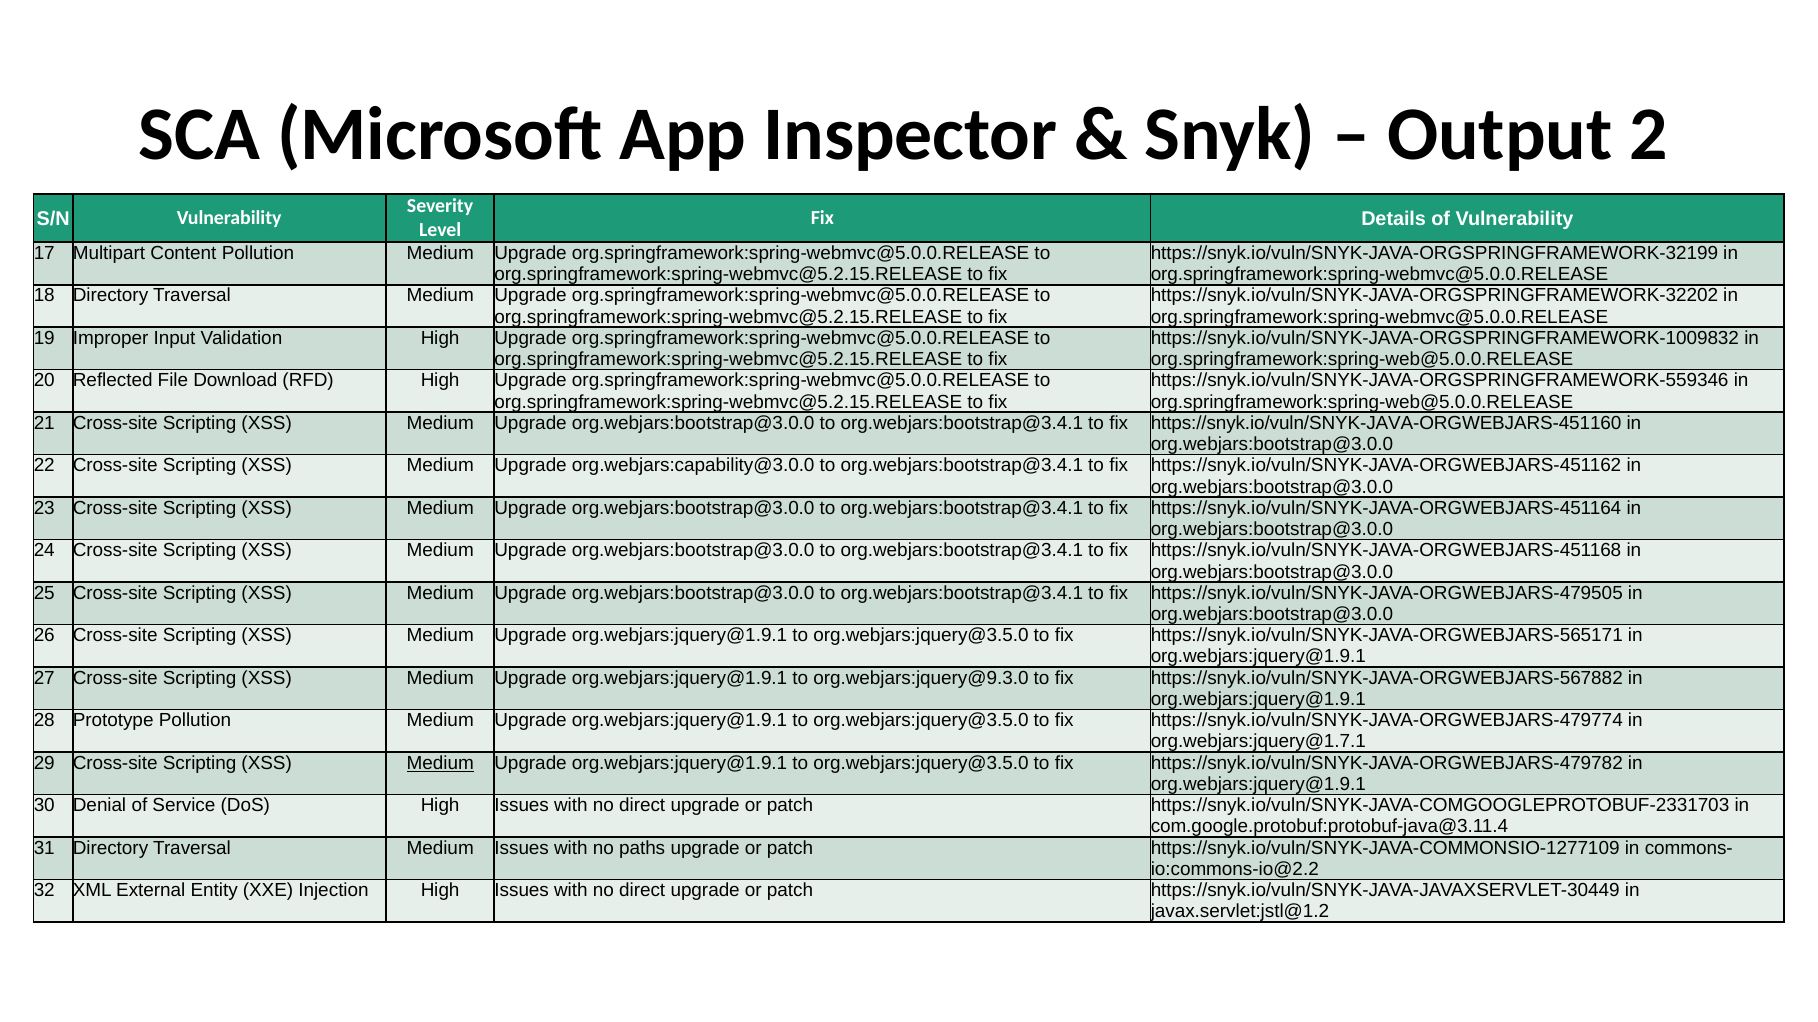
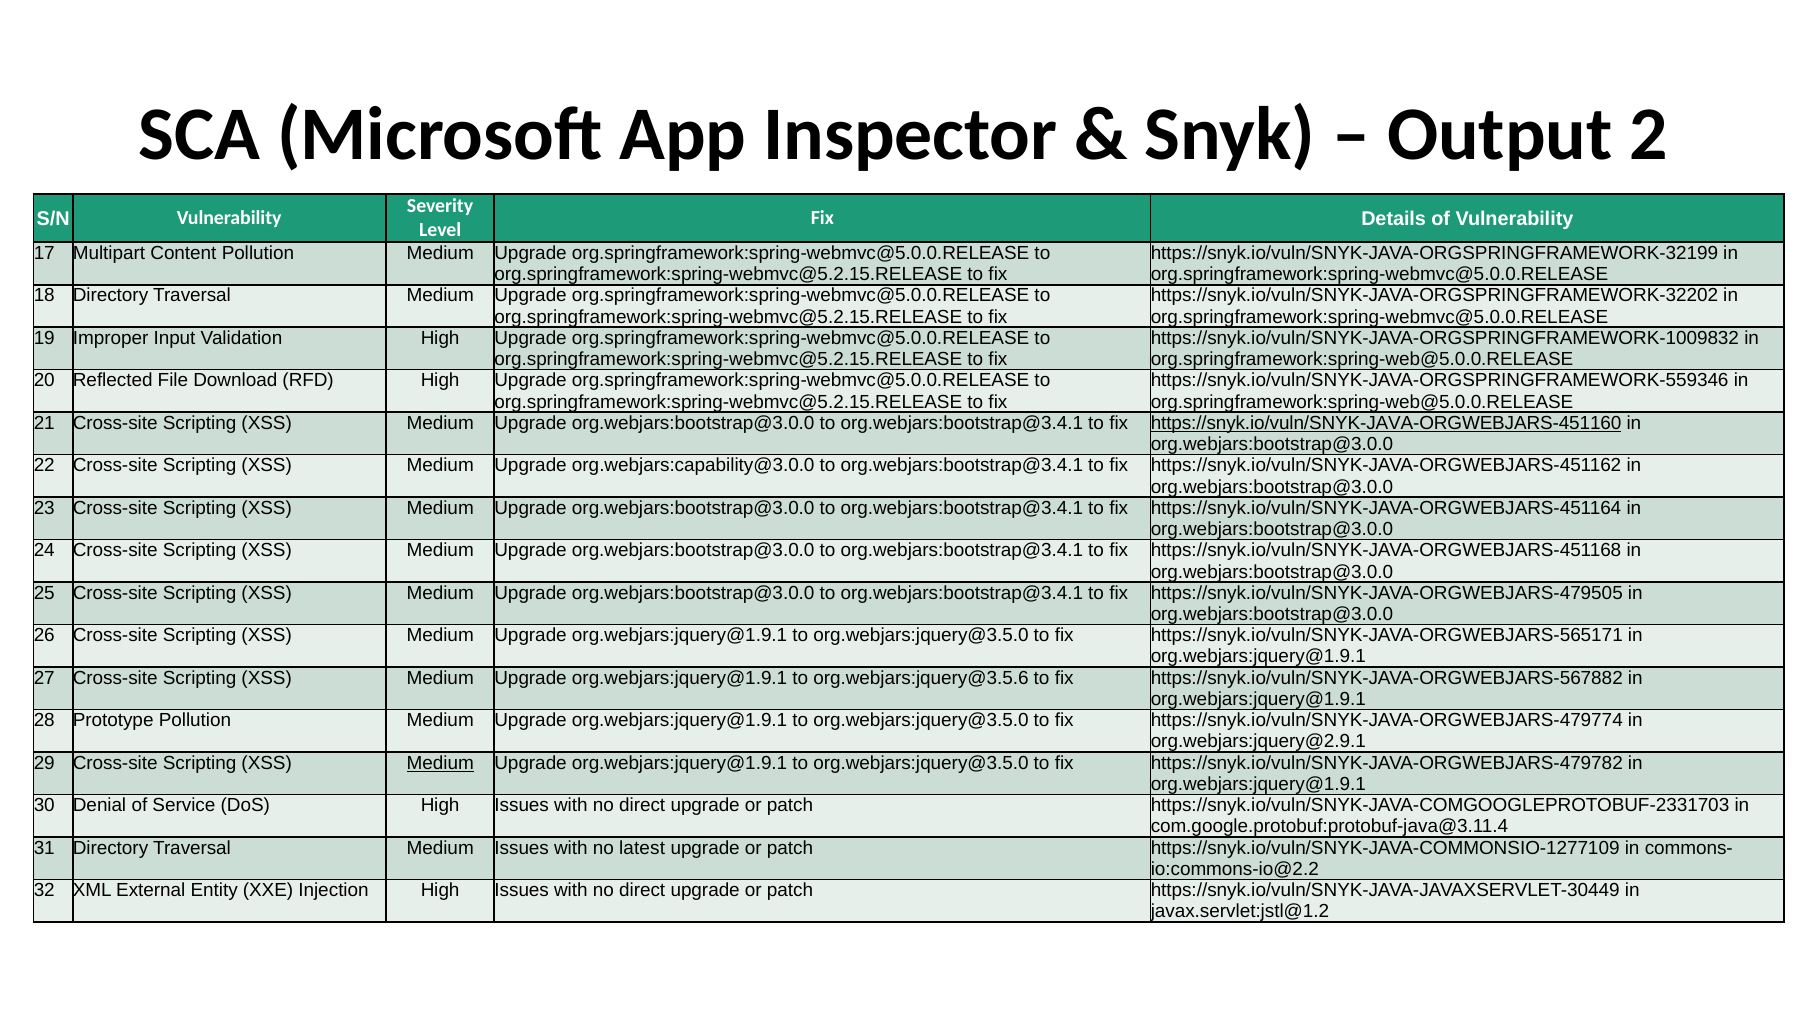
https://snyk.io/vuln/SNYK-JAVA-ORGWEBJARS-451160 underline: none -> present (1386, 423)
org.webjars:jquery@9.3.0: org.webjars:jquery@9.3.0 -> org.webjars:jquery@3.5.6 (921, 678)
org.webjars:jquery@1.7.1: org.webjars:jquery@1.7.1 -> org.webjars:jquery@2.9.1 (1258, 742)
paths: paths -> latest (642, 849)
